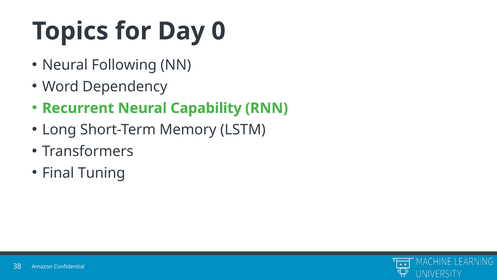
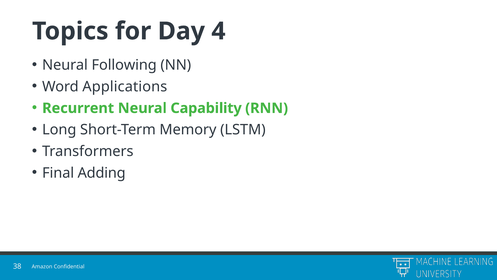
0: 0 -> 4 (218, 31)
Dependency: Dependency -> Applications (125, 87)
Tuning: Tuning -> Adding (102, 173)
